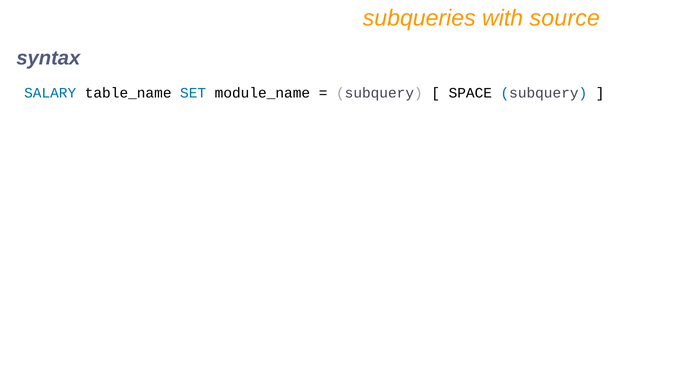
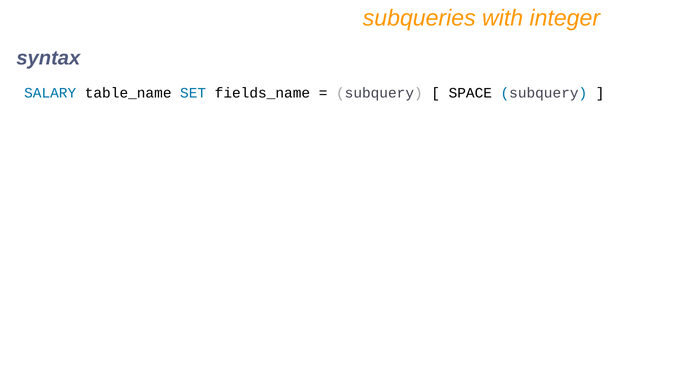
source: source -> integer (565, 18)
module_name: module_name -> fields_name (262, 93)
